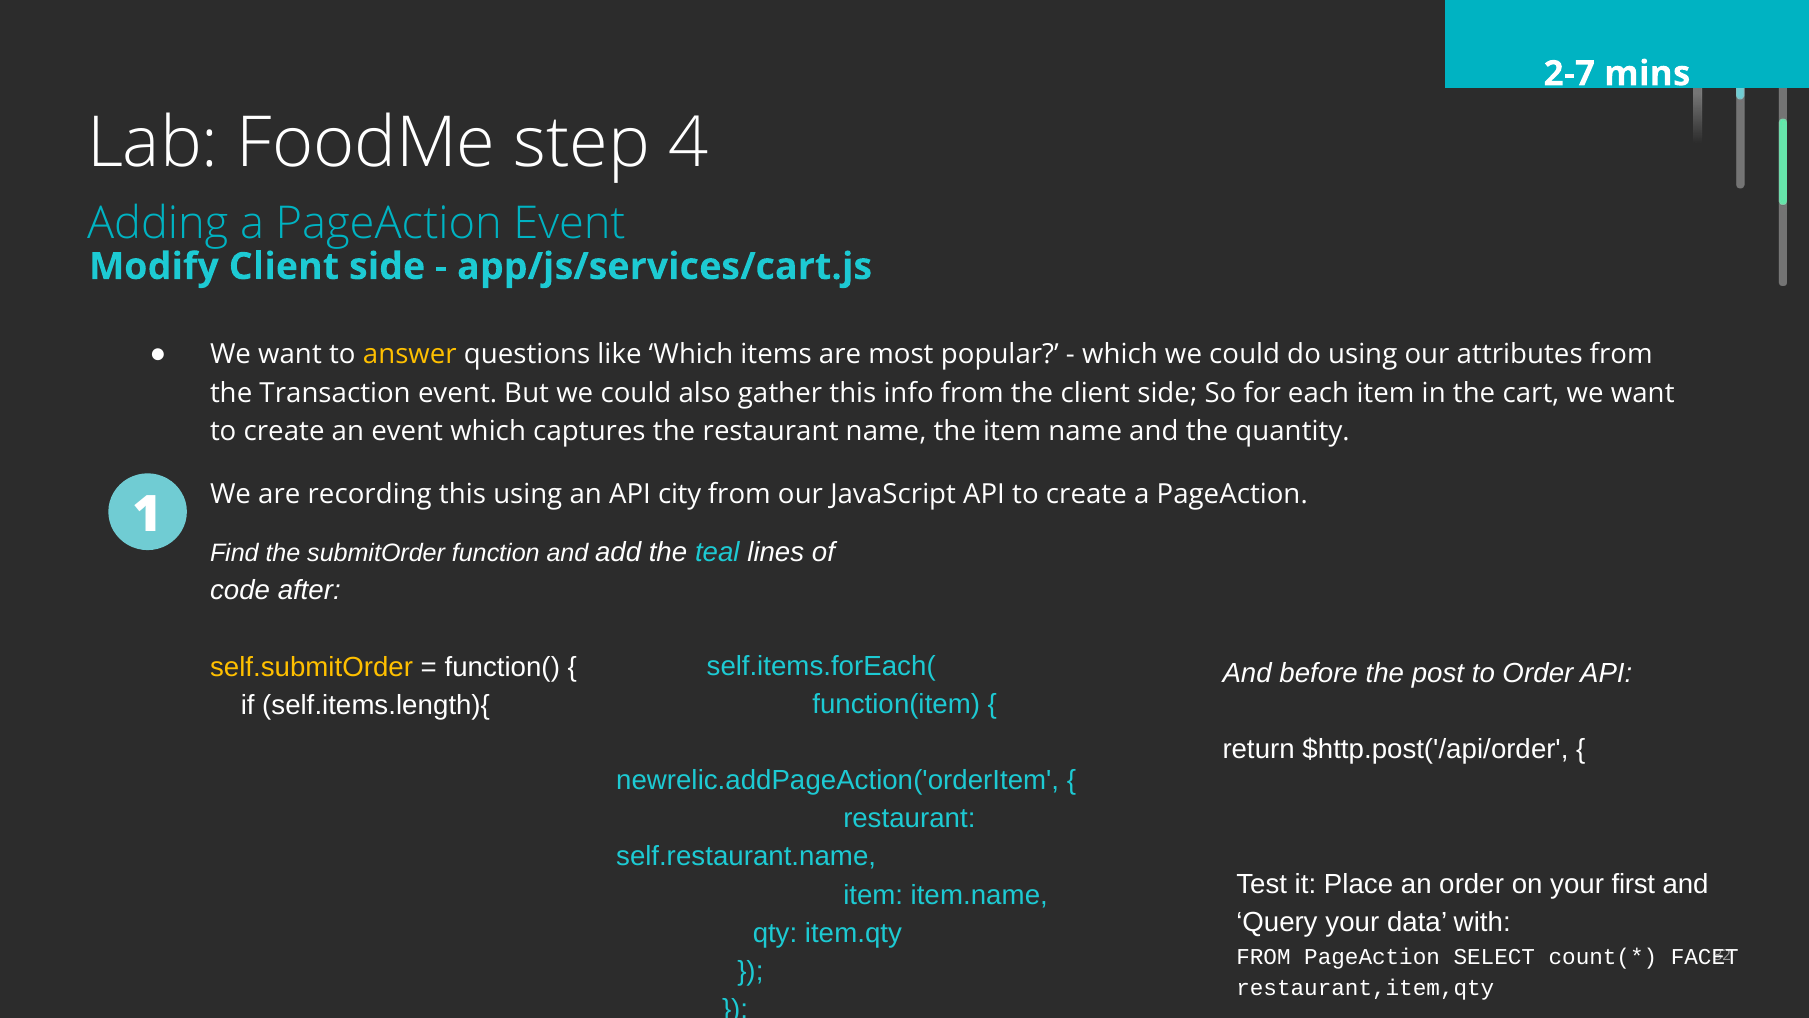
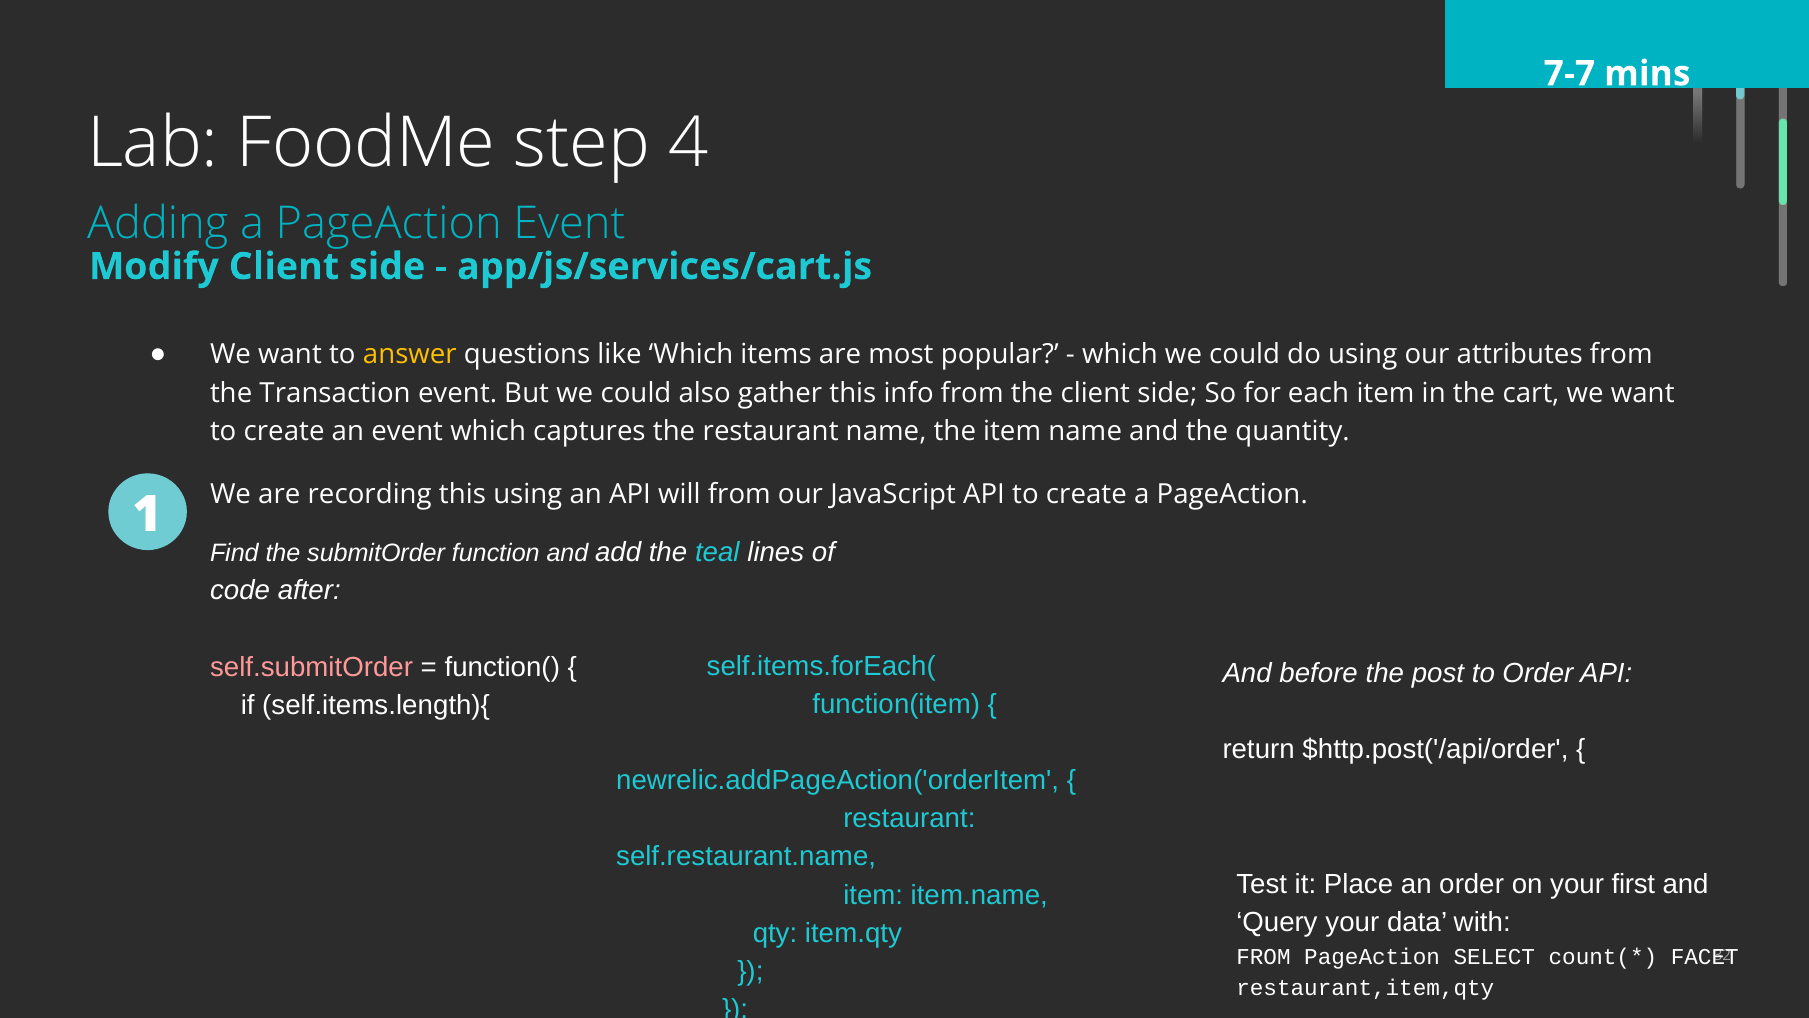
2-7: 2-7 -> 7-7 (1569, 74)
city: city -> will (679, 494)
self.submitOrder colour: yellow -> pink (312, 667)
